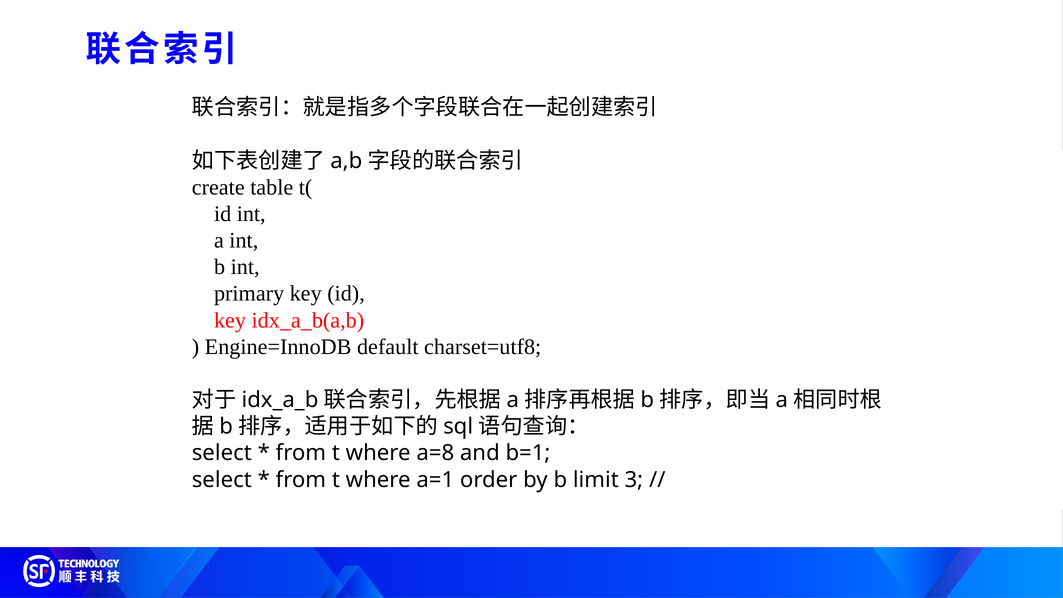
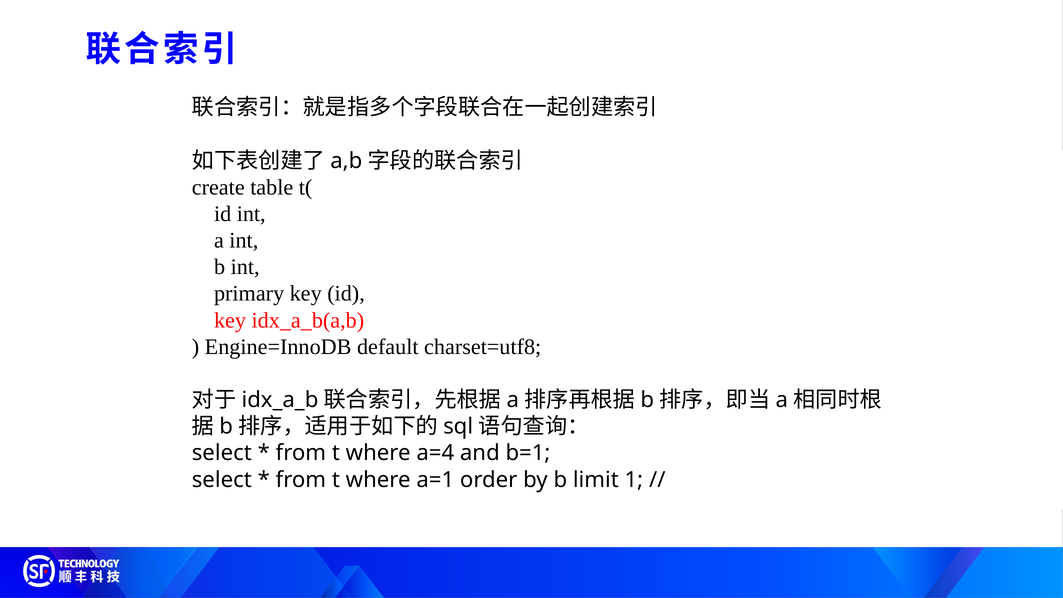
a=8: a=8 -> a=4 (435, 453)
3: 3 -> 1 (634, 480)
